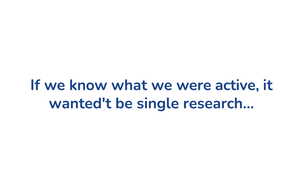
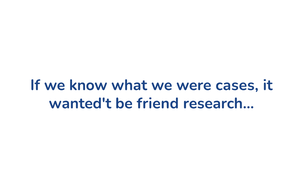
active: active -> cases (237, 85)
single: single -> friend (158, 103)
